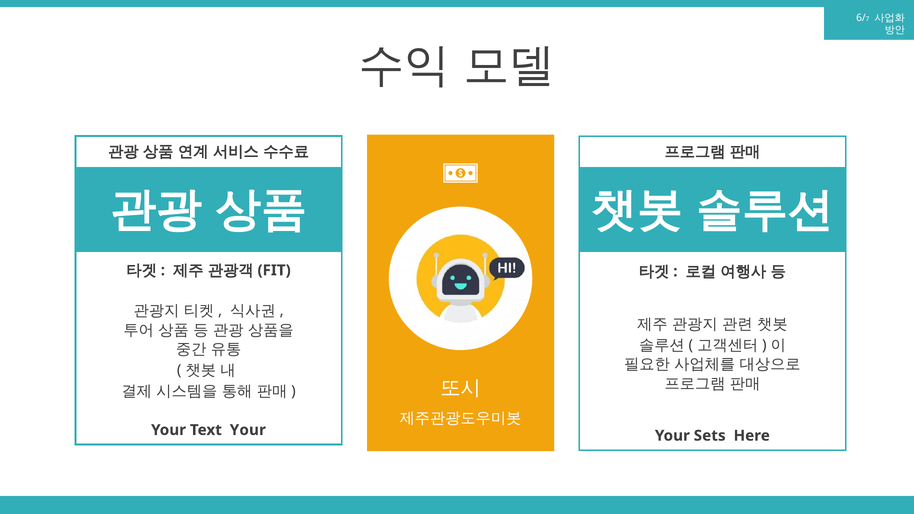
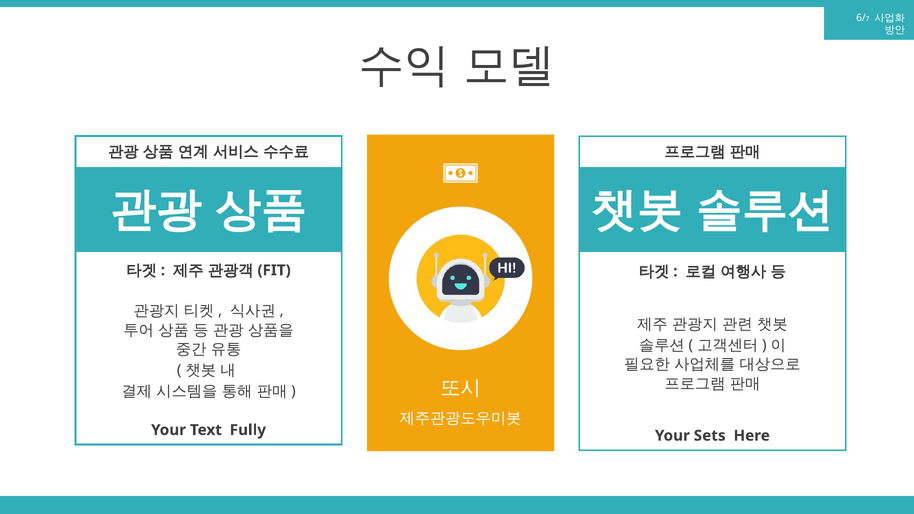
Text Your: Your -> Fully (248, 430)
